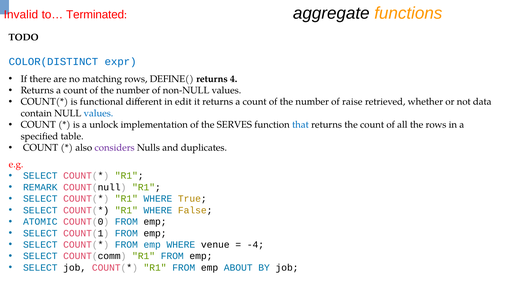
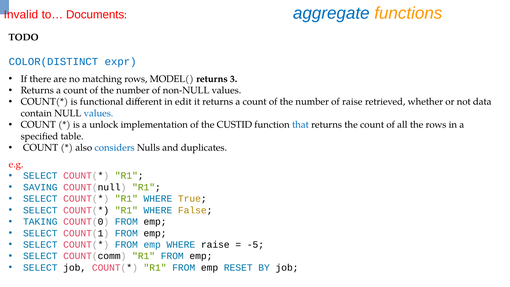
aggregate colour: black -> blue (331, 13)
Terminated: Terminated -> Documents (95, 15)
DEFINE(: DEFINE( -> MODEL( (172, 79)
4: 4 -> 3 (234, 79)
SERVES: SERVES -> CUSTID (234, 125)
considers colour: purple -> blue (115, 148)
REMARK: REMARK -> SAVING (40, 187)
ATOMIC: ATOMIC -> TAKING (40, 222)
WHERE venue: venue -> raise (215, 245)
-4: -4 -> -5 (255, 245)
ABOUT: ABOUT -> RESET (238, 268)
